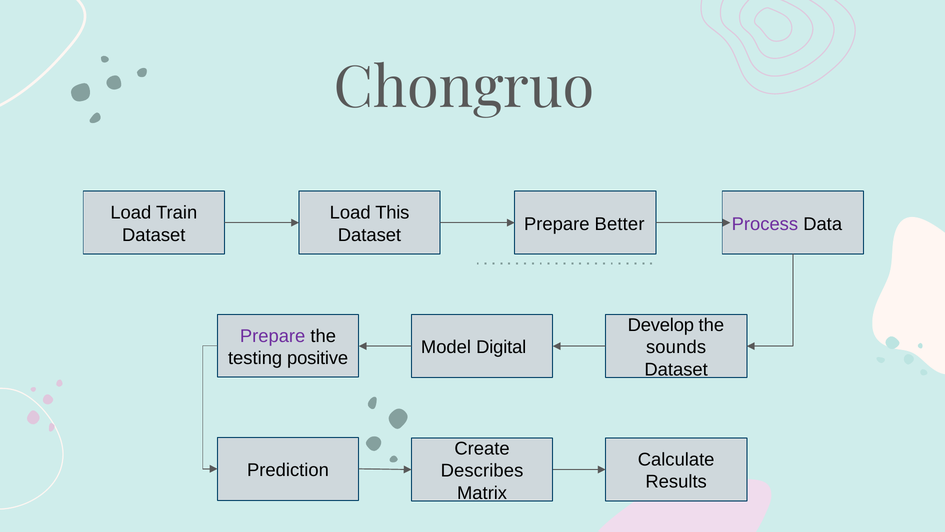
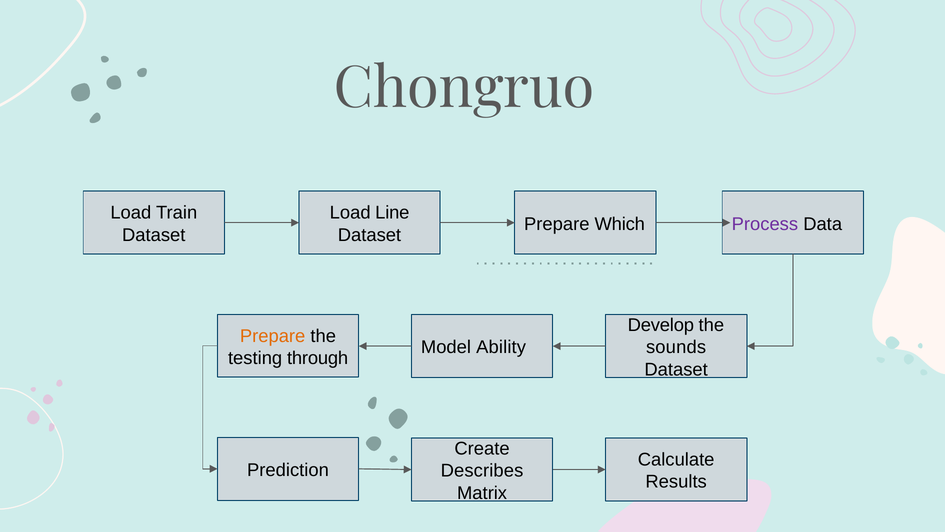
This: This -> Line (392, 213)
Better: Better -> Which (620, 224)
Prepare colour: purple -> orange (273, 336)
Digital: Digital -> Ability (501, 347)
positive: positive -> through (318, 358)
